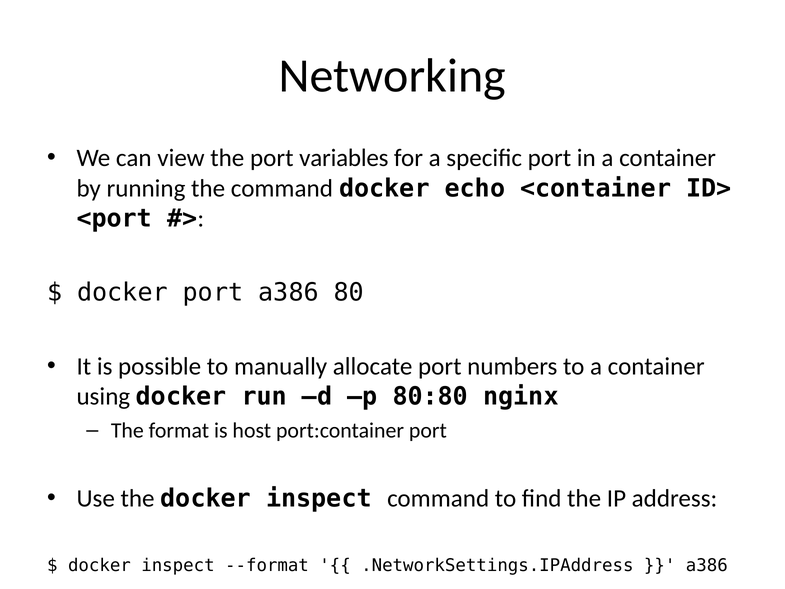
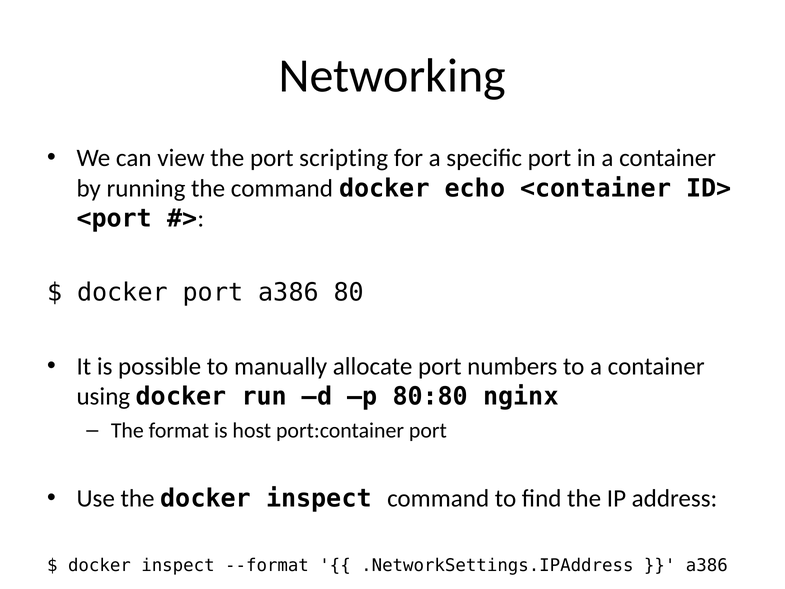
variables: variables -> scripting (344, 158)
